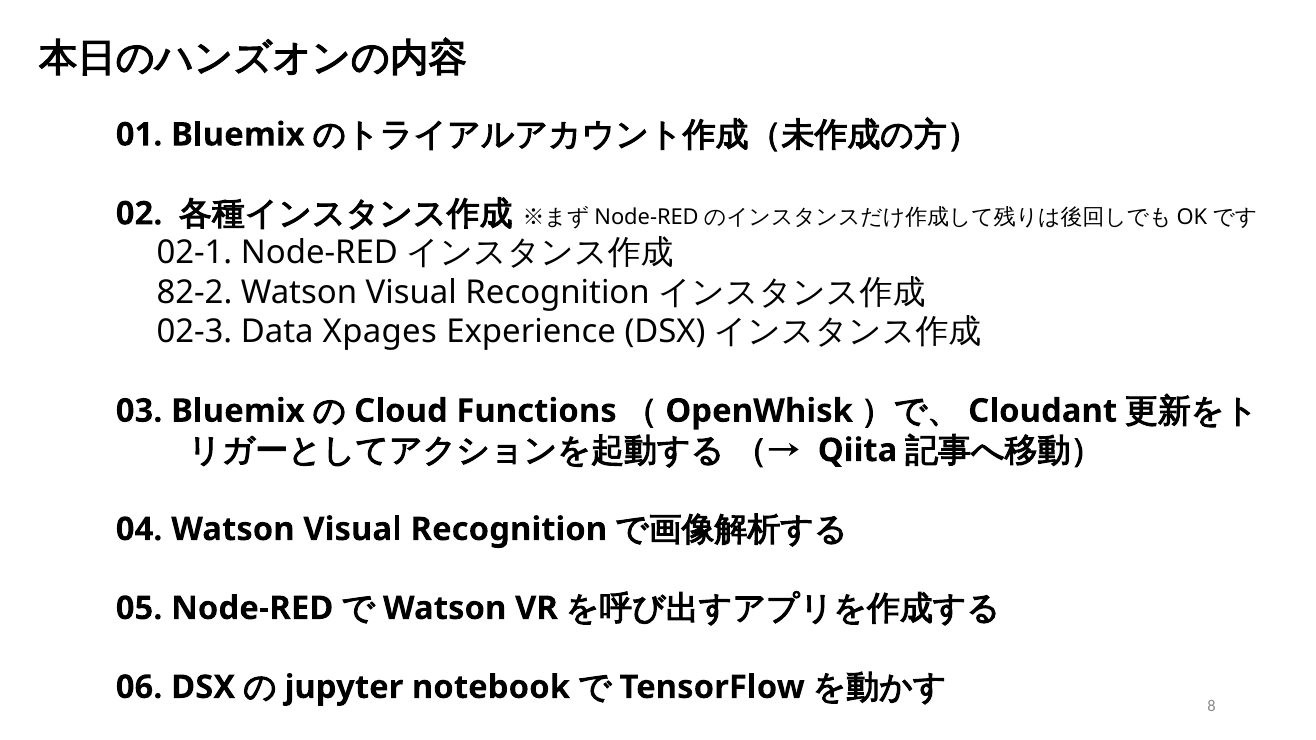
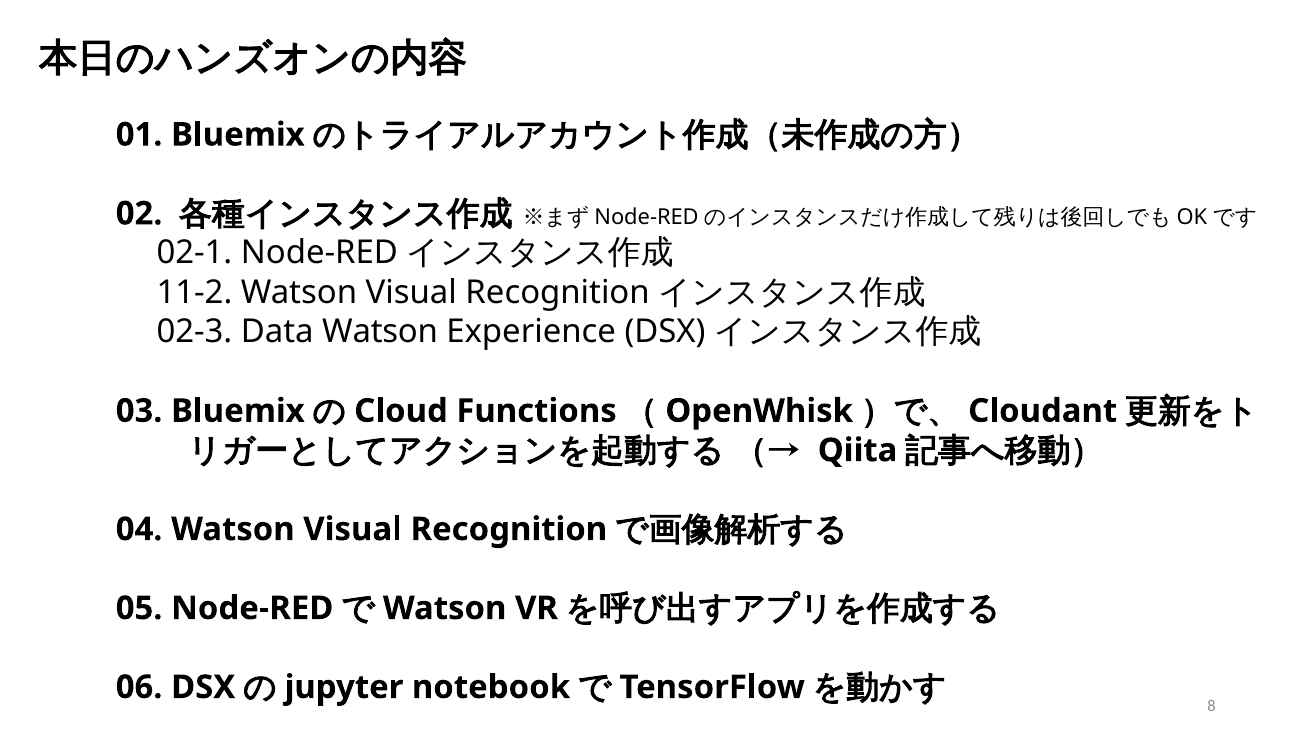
82-2: 82-2 -> 11-2 (194, 293)
Data Xpages: Xpages -> Watson (380, 332)
